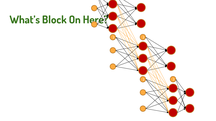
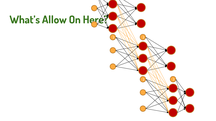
Block: Block -> Allow (54, 20)
